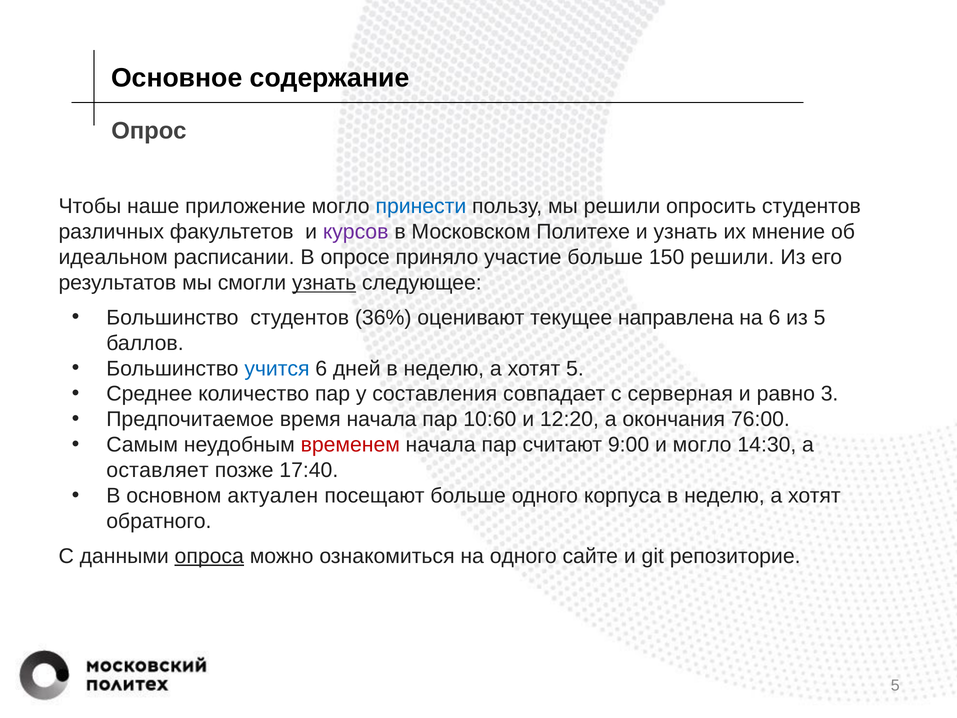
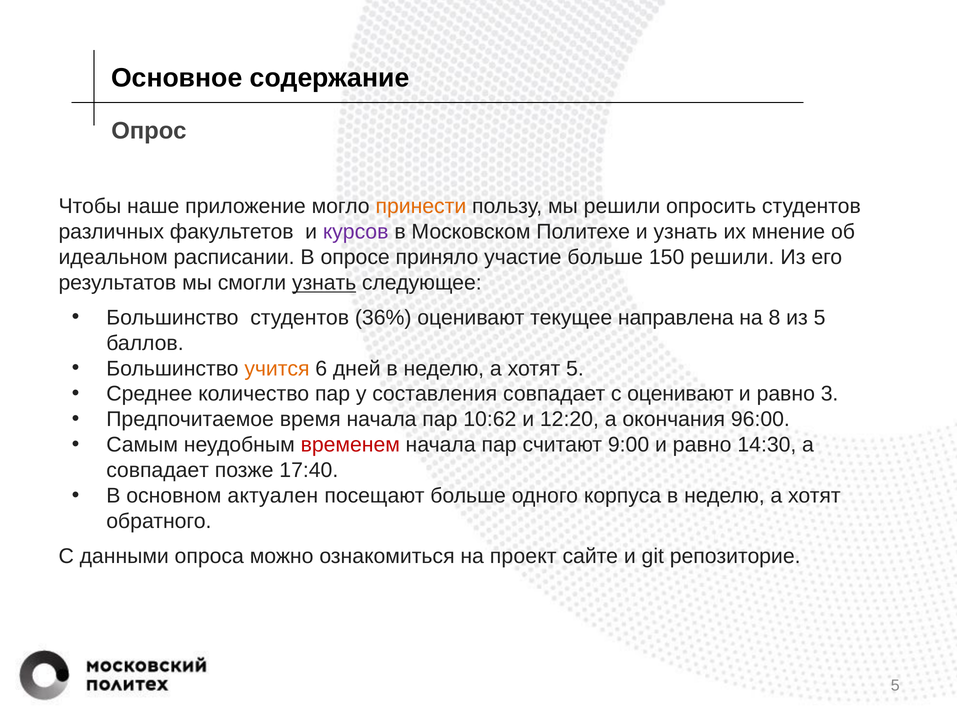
принести colour: blue -> orange (421, 206)
на 6: 6 -> 8 (774, 317)
учится colour: blue -> orange (277, 368)
с серверная: серверная -> оценивают (680, 394)
10:60: 10:60 -> 10:62 (490, 419)
76:00: 76:00 -> 96:00 (760, 419)
9:00 и могло: могло -> равно (702, 445)
оставляет: оставляет -> совпадает (158, 470)
опроса underline: present -> none (209, 556)
на одного: одного -> проект (523, 556)
